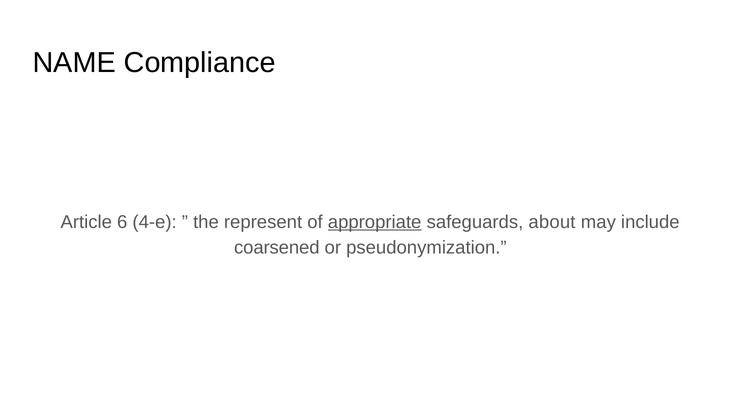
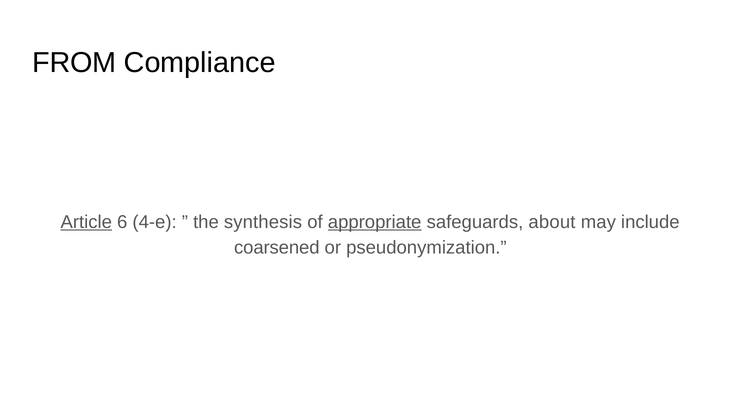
NAME: NAME -> FROM (74, 63)
Article underline: none -> present (86, 222)
represent: represent -> synthesis (263, 222)
